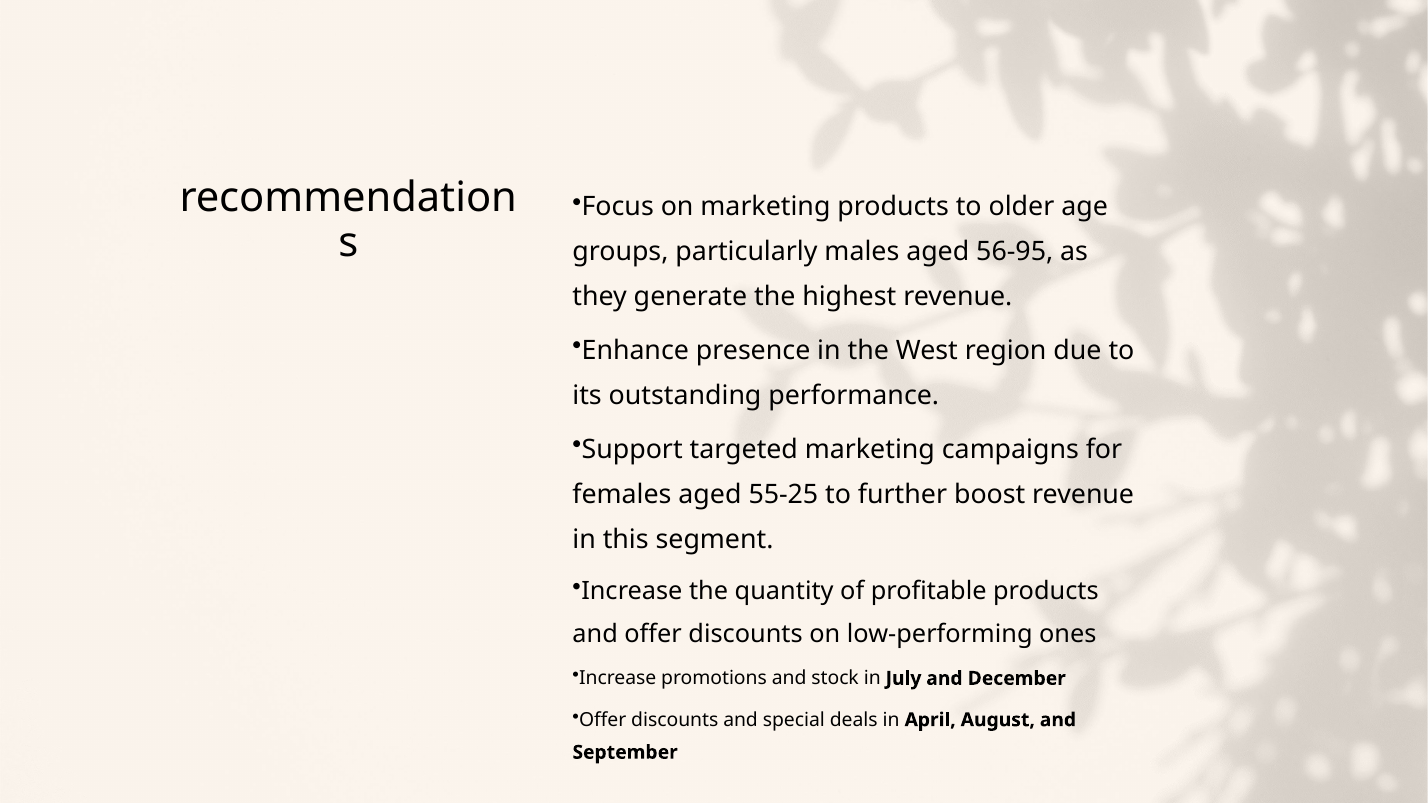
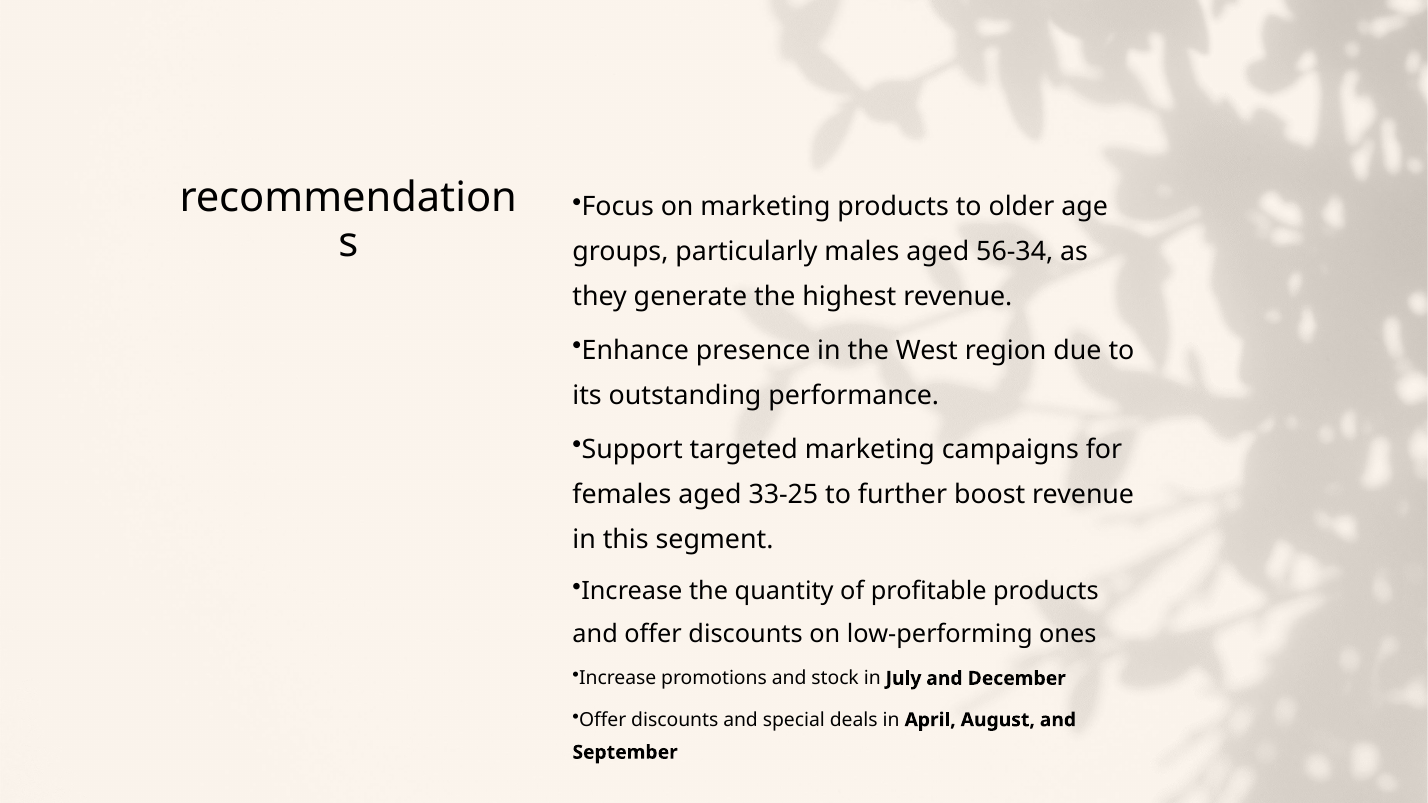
56-95: 56-95 -> 56-34 (1015, 252)
55-25: 55-25 -> 33-25 (783, 494)
